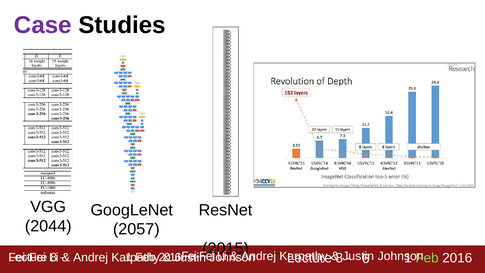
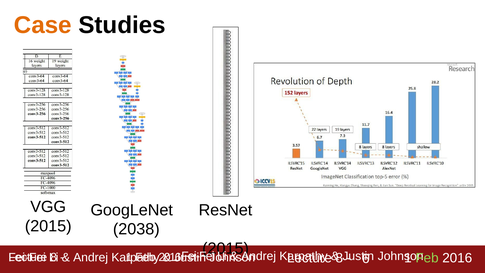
Case colour: purple -> orange (43, 25)
2044: 2044 -> 2015 (48, 226)
2057: 2057 -> 2038 (136, 229)
